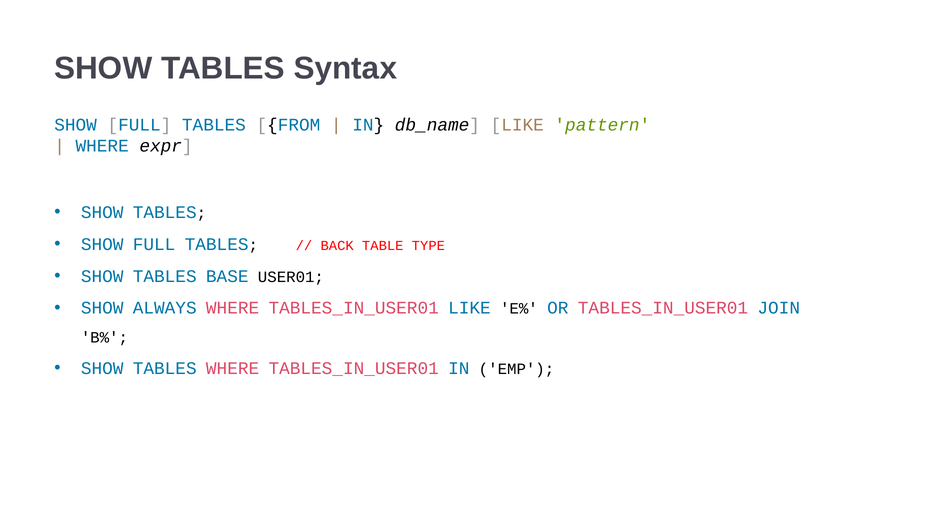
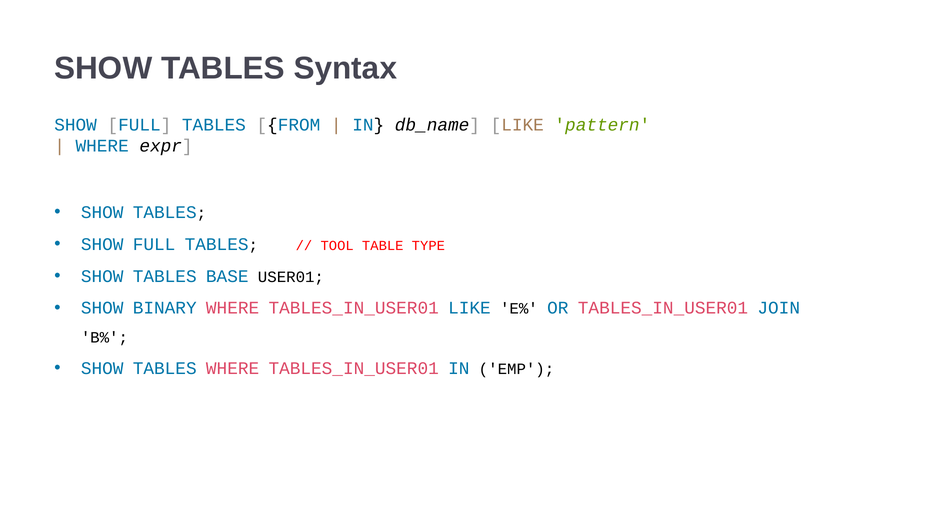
BACK: BACK -> TOOL (337, 246)
ALWAYS: ALWAYS -> BINARY (165, 308)
